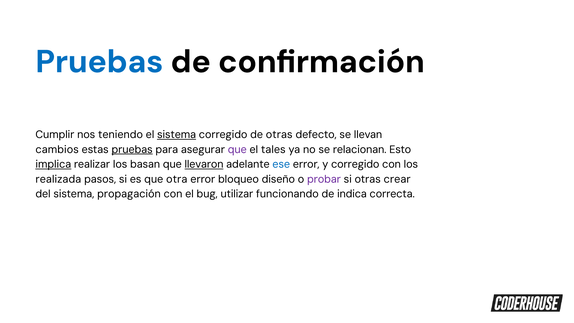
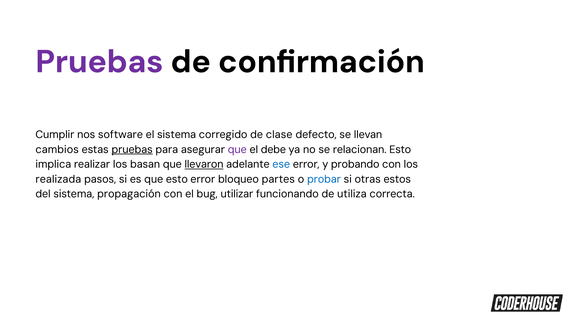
Pruebas colour: blue -> purple (99, 62)
teniendo: teniendo -> software (121, 135)
sistema underline: present -> none (177, 135)
de otras: otras -> clase (279, 135)
tales: tales -> debe (273, 149)
implica underline: present -> none (53, 164)
y corregido: corregido -> probando (355, 164)
que otra: otra -> esto (177, 179)
diseño: diseño -> partes (278, 179)
probar colour: purple -> blue (324, 179)
crear: crear -> estos (397, 179)
indica: indica -> utiliza (352, 194)
